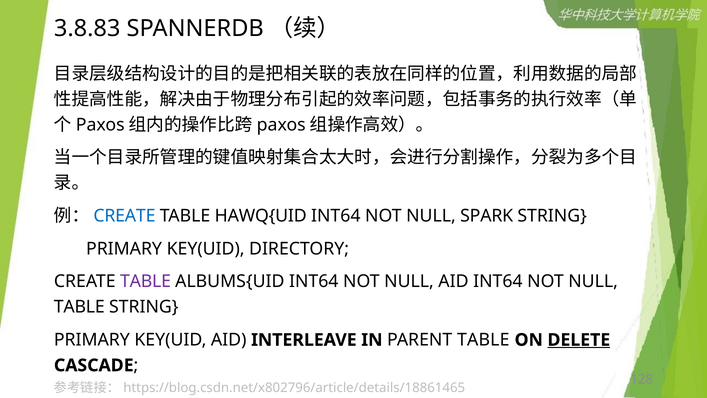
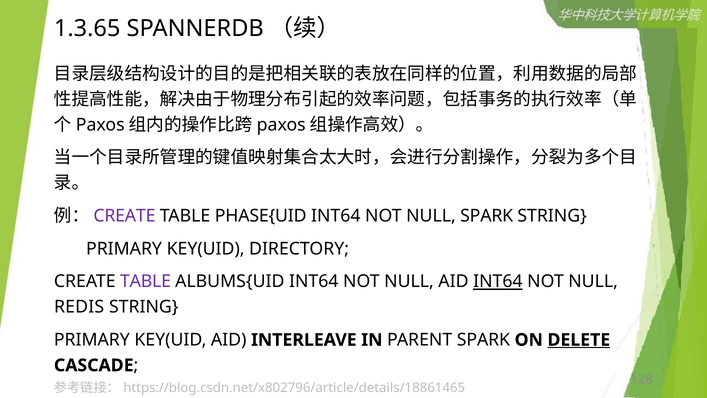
3.8.83: 3.8.83 -> 1.3.65 (87, 28)
CREATE colour: blue -> purple (124, 216)
HAWQ{UID: HAWQ{UID -> PHASE{UID (261, 216)
INT64 underline: none -> present (498, 281)
TABLE: TABLE -> REDIS (79, 307)
PARENT TABLE: TABLE -> SPARK (483, 340)
